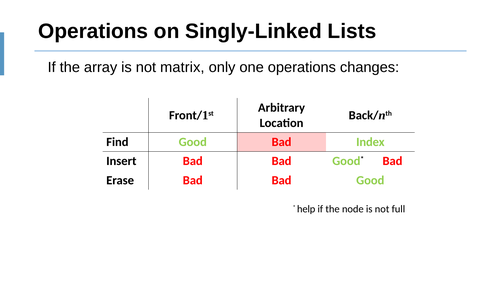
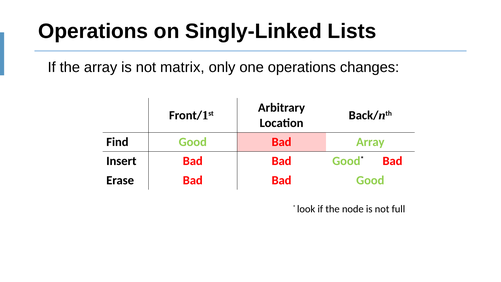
Bad Index: Index -> Array (370, 142)
help: help -> look (306, 209)
